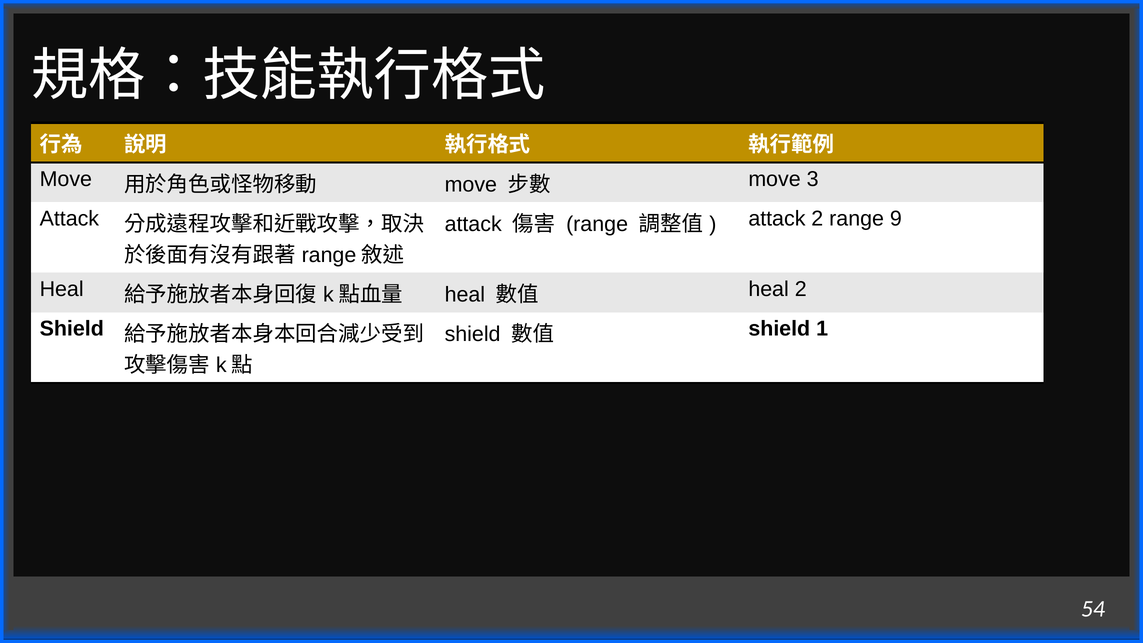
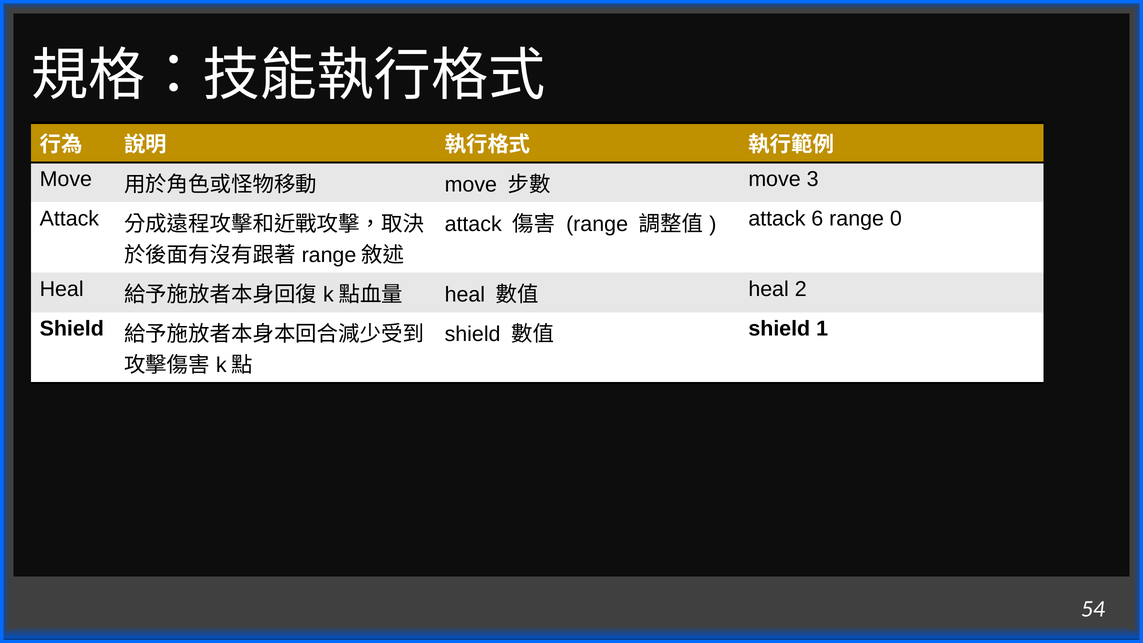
attack 2: 2 -> 6 (817, 219)
9: 9 -> 0 (896, 219)
